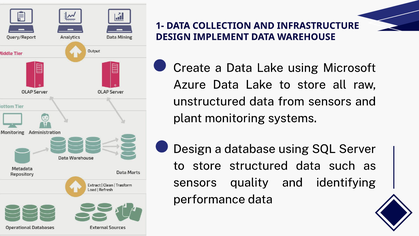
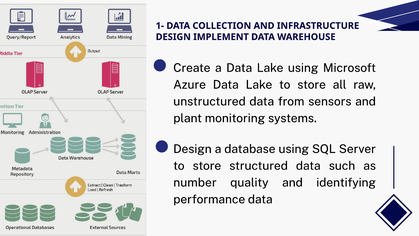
sensors: sensors -> number (195, 182)
